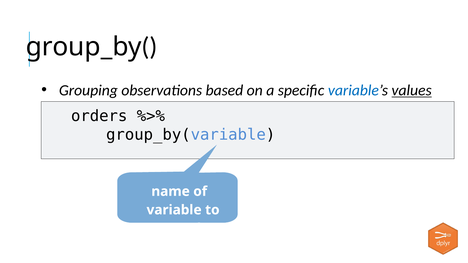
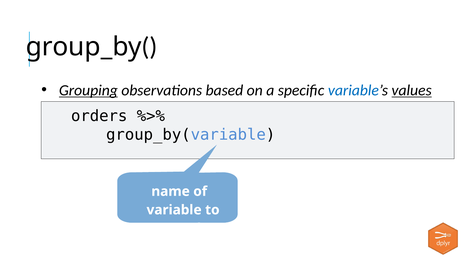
Grouping underline: none -> present (88, 90)
